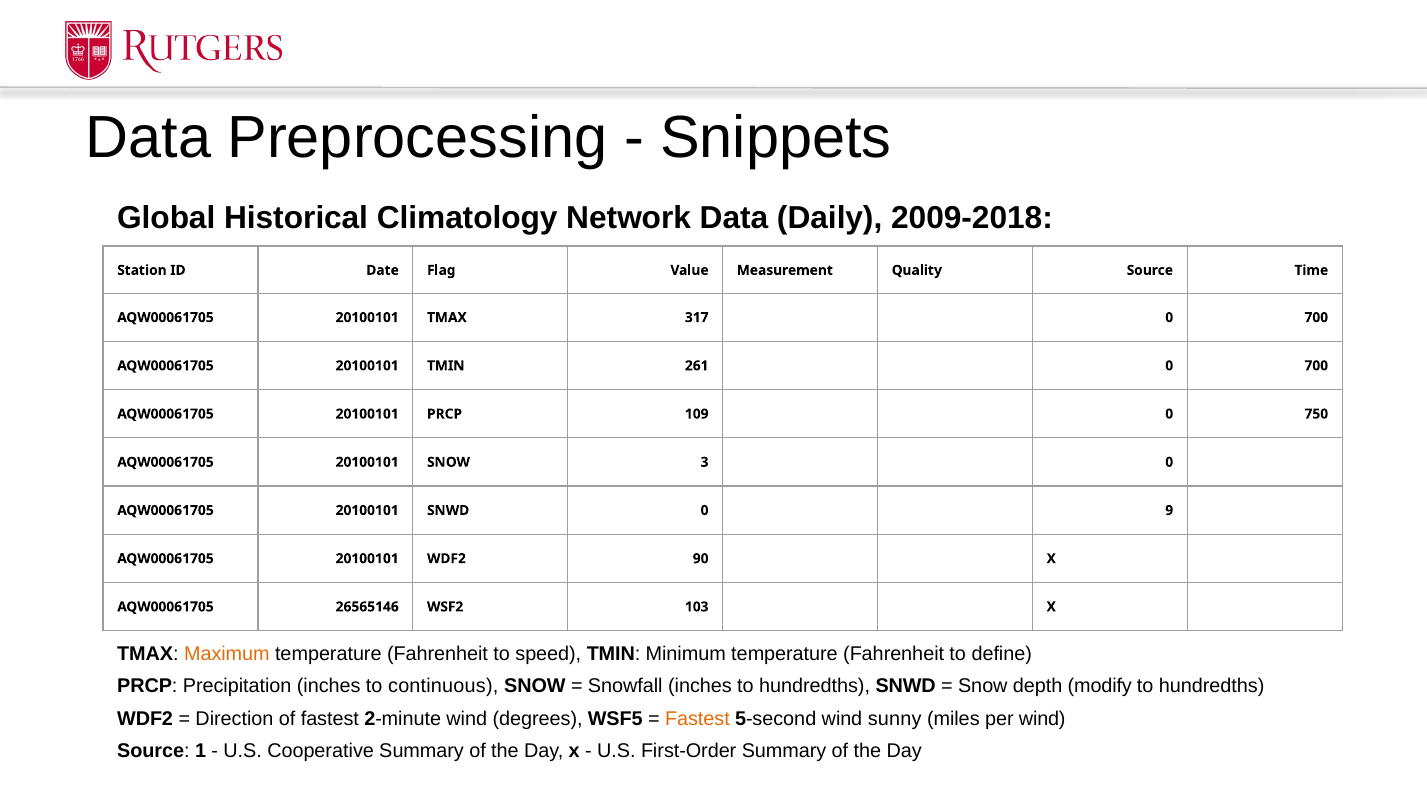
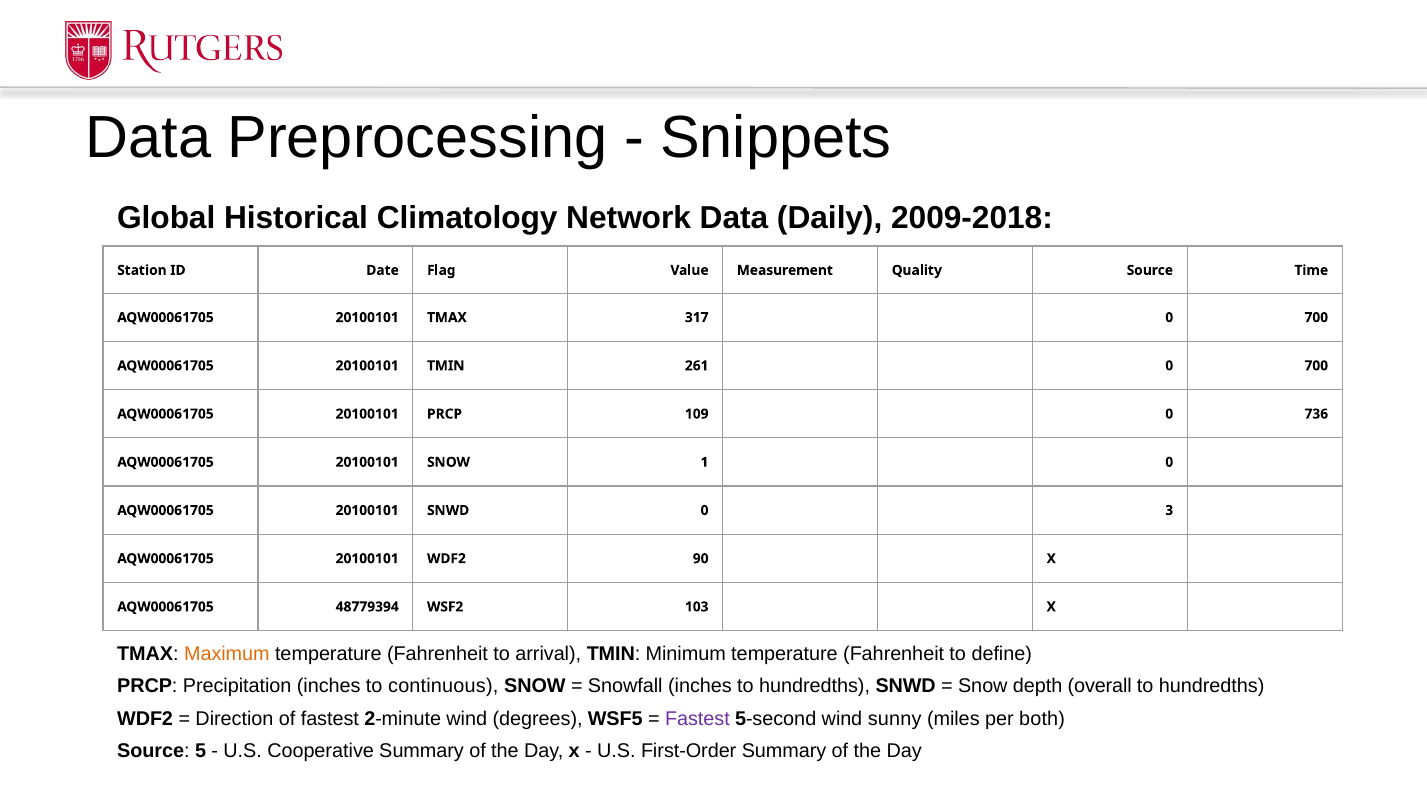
750: 750 -> 736 (1316, 414)
3: 3 -> 1 (705, 462)
9: 9 -> 3 (1169, 510)
26565146: 26565146 -> 48779394 (367, 607)
speed: speed -> arrival (548, 654)
modify: modify -> overall (1100, 686)
Fastest colour: orange -> purple (697, 719)
per wind: wind -> both (1042, 719)
1: 1 -> 5 (201, 751)
